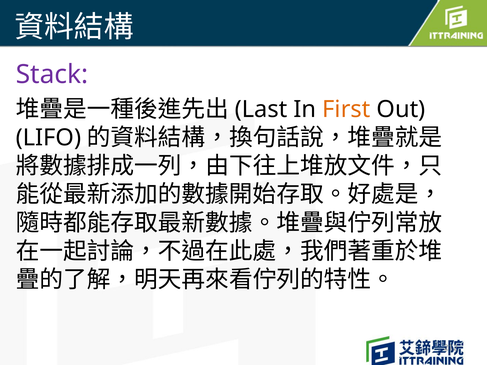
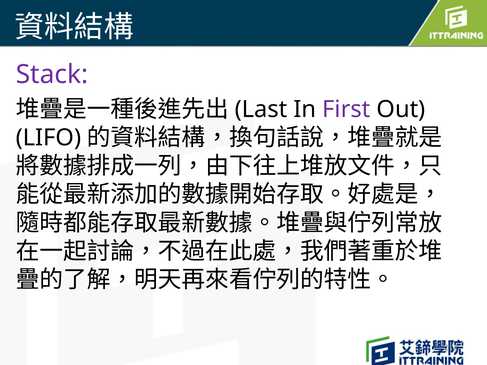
First colour: orange -> purple (346, 109)
